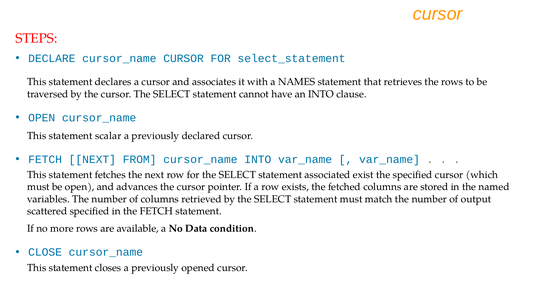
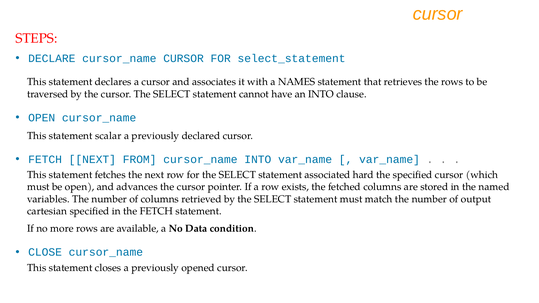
exist: exist -> hard (363, 175)
scattered: scattered -> cartesian (47, 211)
